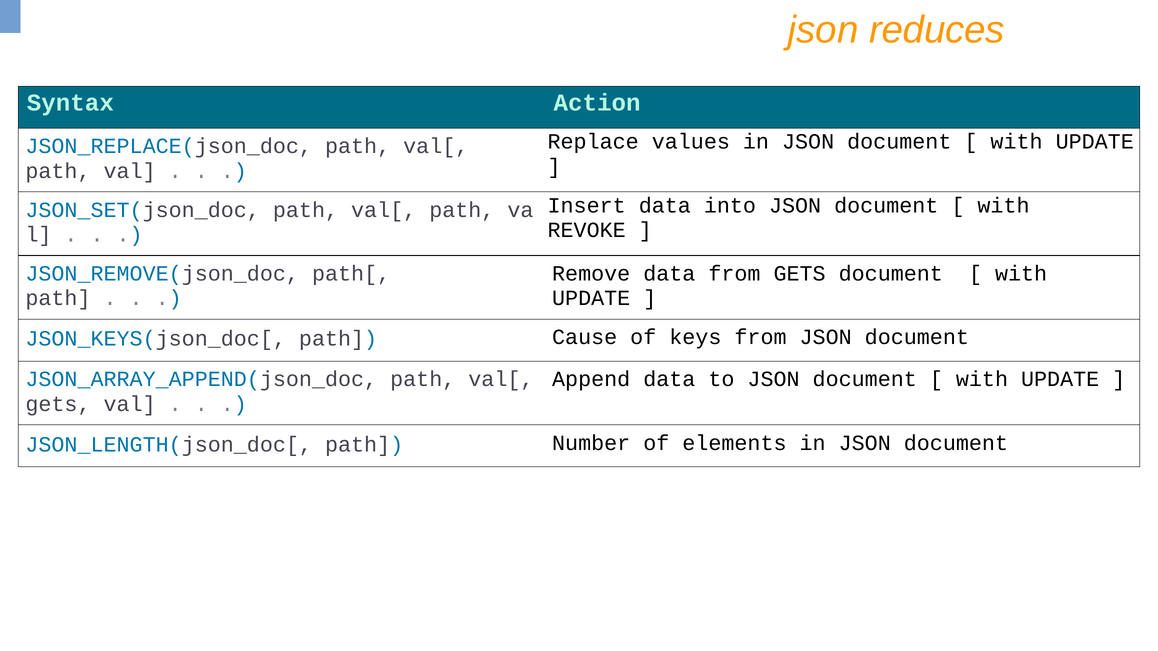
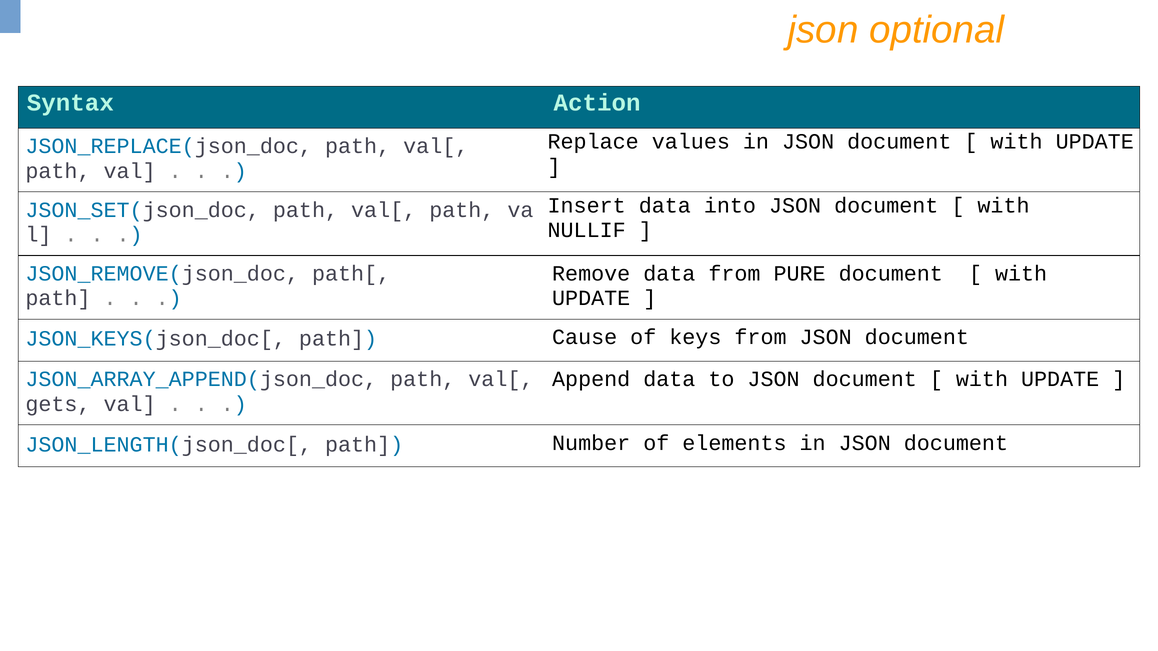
reduces: reduces -> optional (937, 30)
REVOKE: REVOKE -> NULLIF (587, 230)
from GETS: GETS -> PURE (800, 274)
